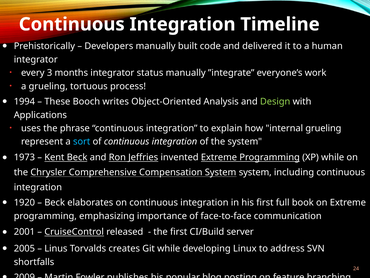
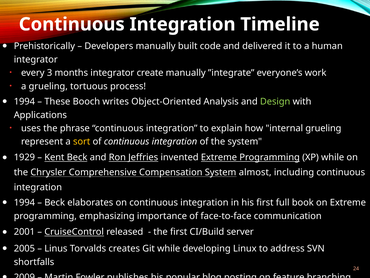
status: status -> create (150, 73)
sort colour: light blue -> yellow (82, 141)
1973: 1973 -> 1929 (24, 157)
System system: system -> almost (255, 172)
1920: 1920 -> 1994 (24, 202)
